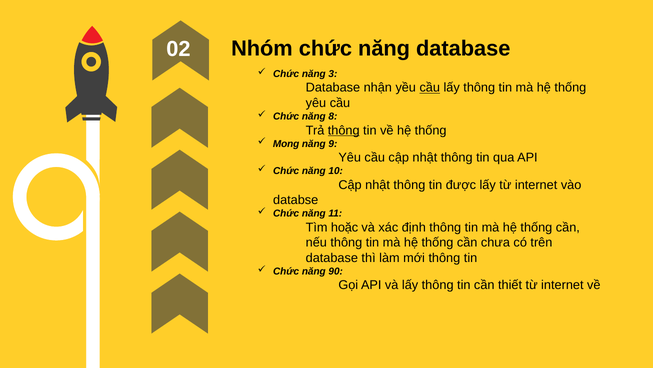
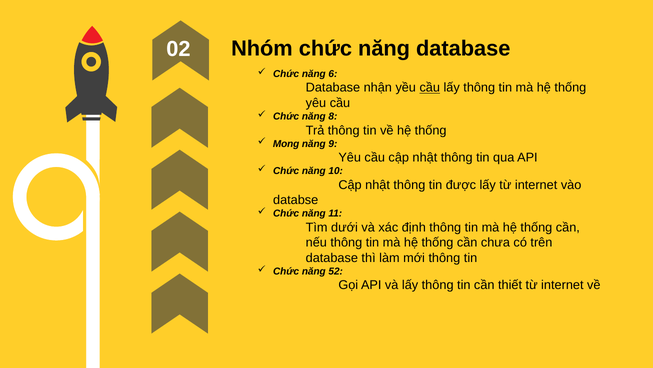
3: 3 -> 6 (333, 74)
thông underline: present -> none (344, 130)
hoặc: hoặc -> dưới (344, 227)
90: 90 -> 52 (336, 271)
